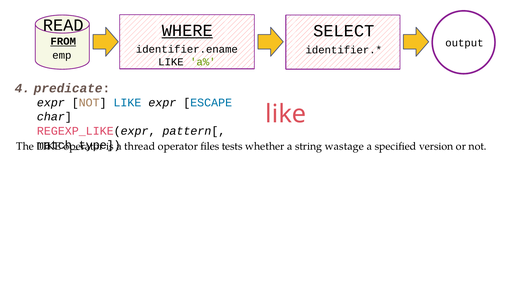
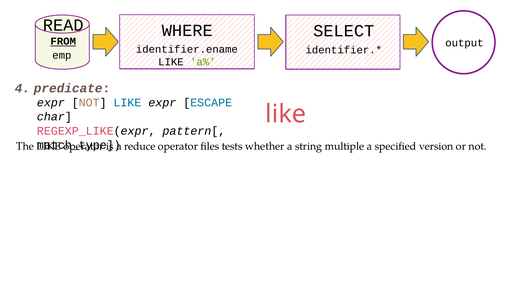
WHERE underline: present -> none (187, 31)
thread: thread -> reduce (140, 146)
wastage: wastage -> multiple (344, 146)
